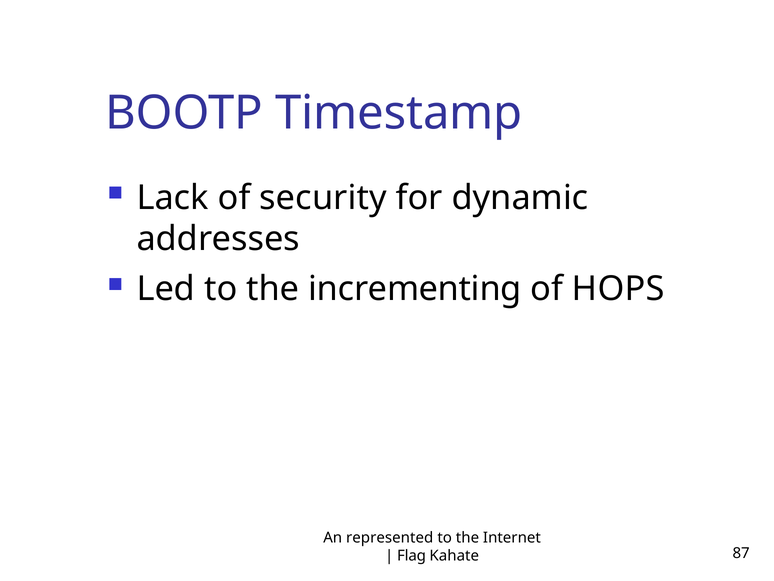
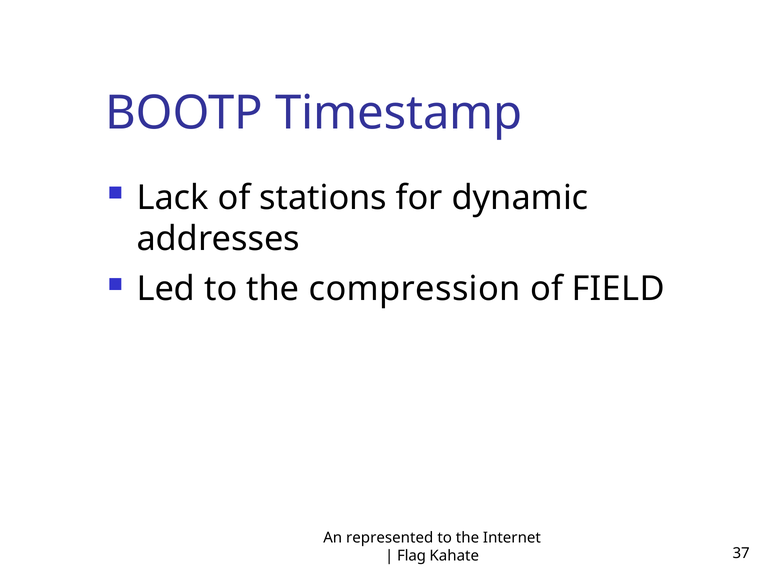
security: security -> stations (323, 198)
incrementing: incrementing -> compression (415, 289)
HOPS: HOPS -> FIELD (618, 289)
87: 87 -> 37 (741, 553)
